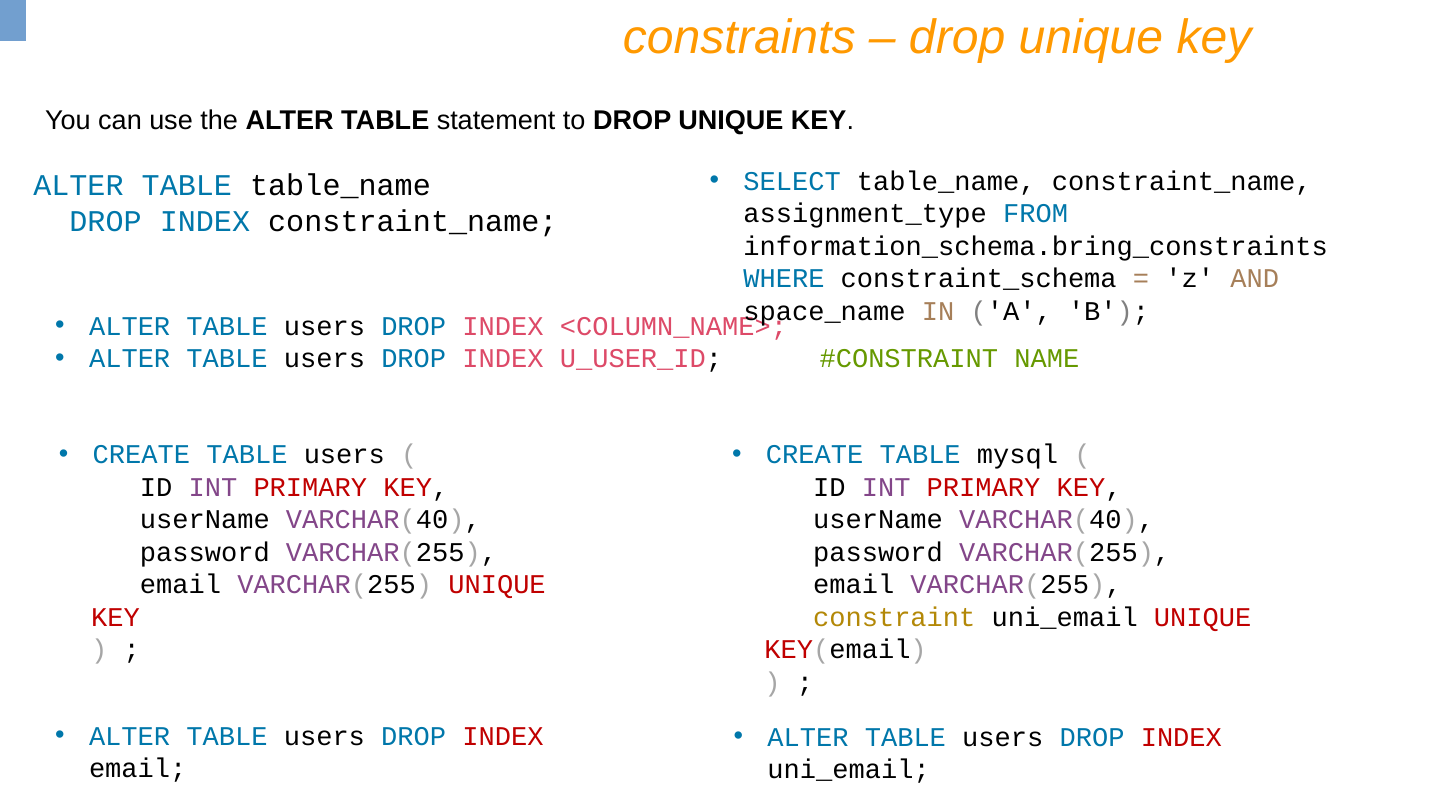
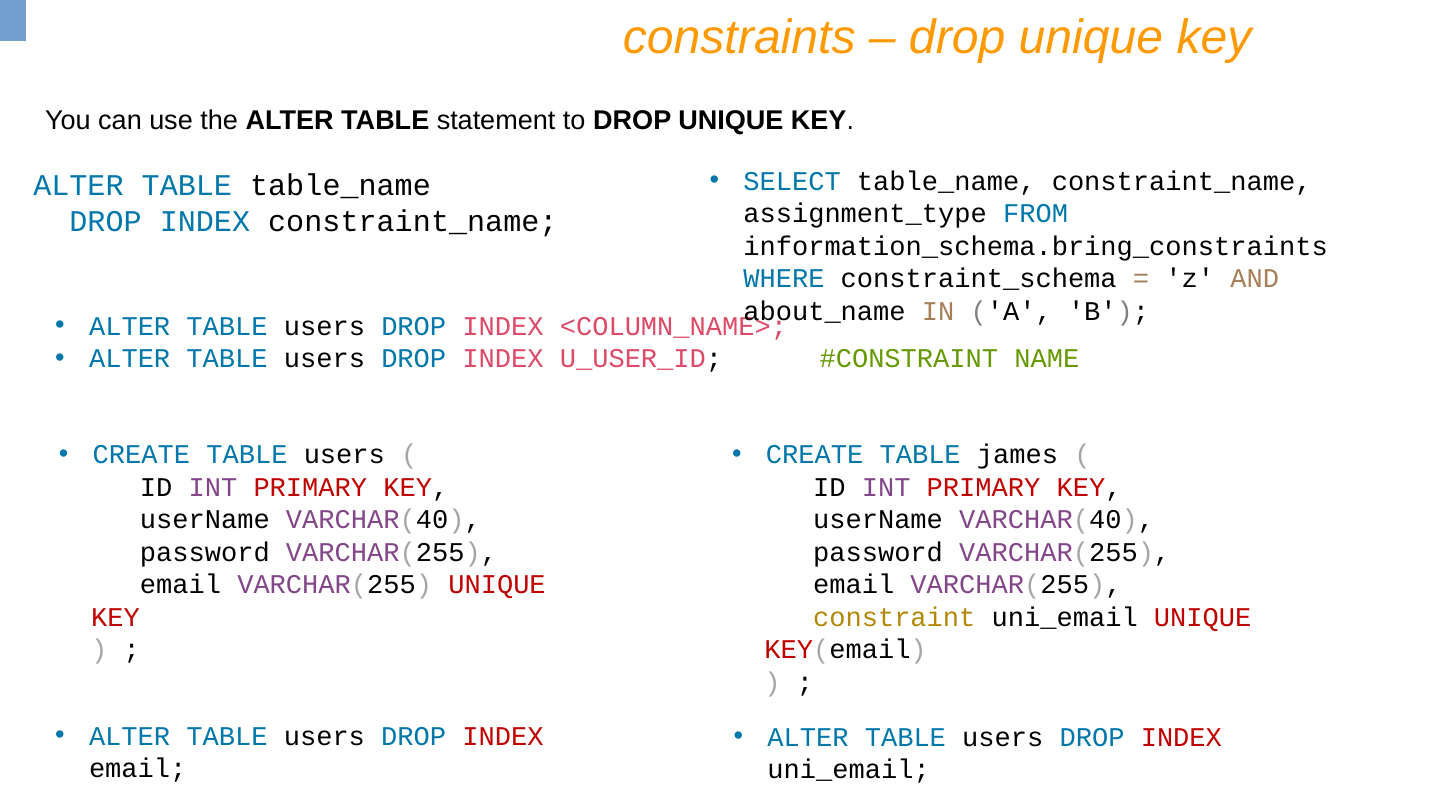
space_name: space_name -> about_name (825, 311)
mysql: mysql -> james (1018, 455)
